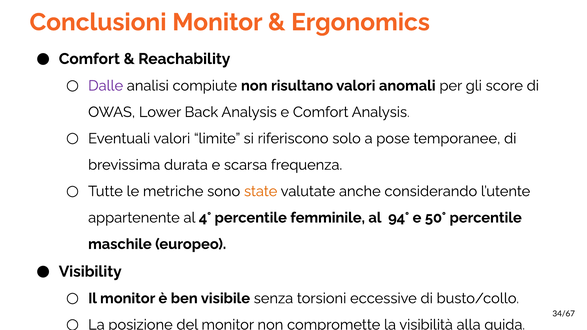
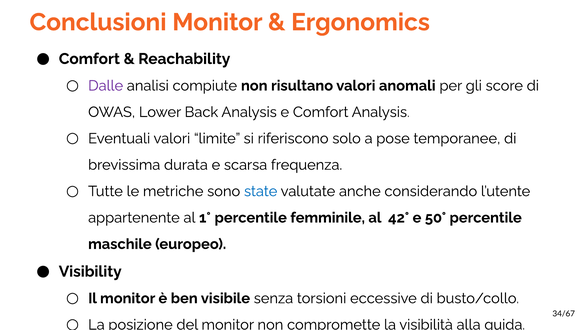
state colour: orange -> blue (261, 191)
4°: 4° -> 1° (205, 218)
94°: 94° -> 42° (399, 218)
